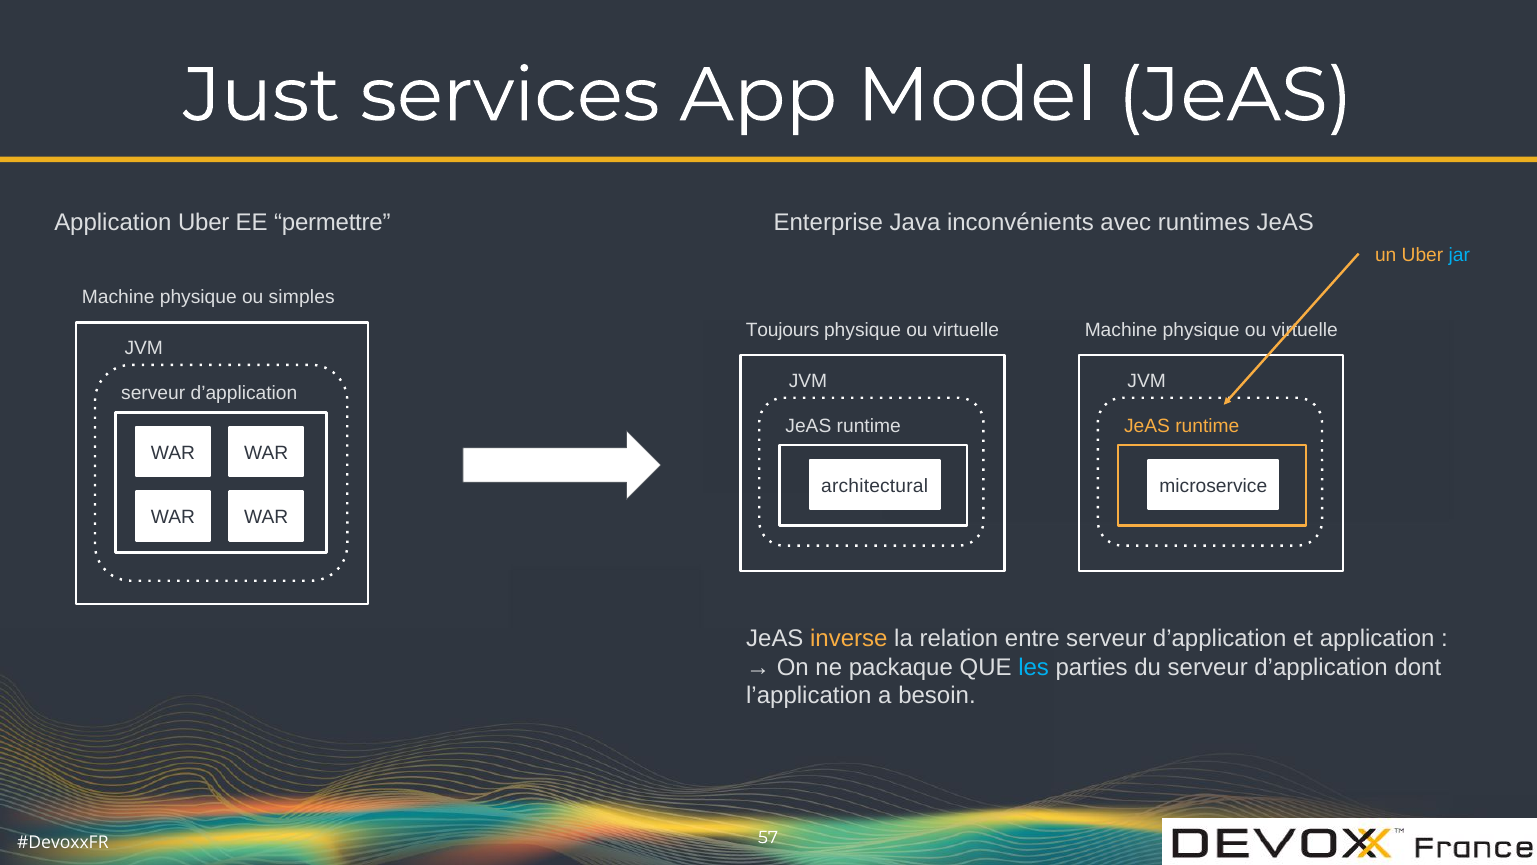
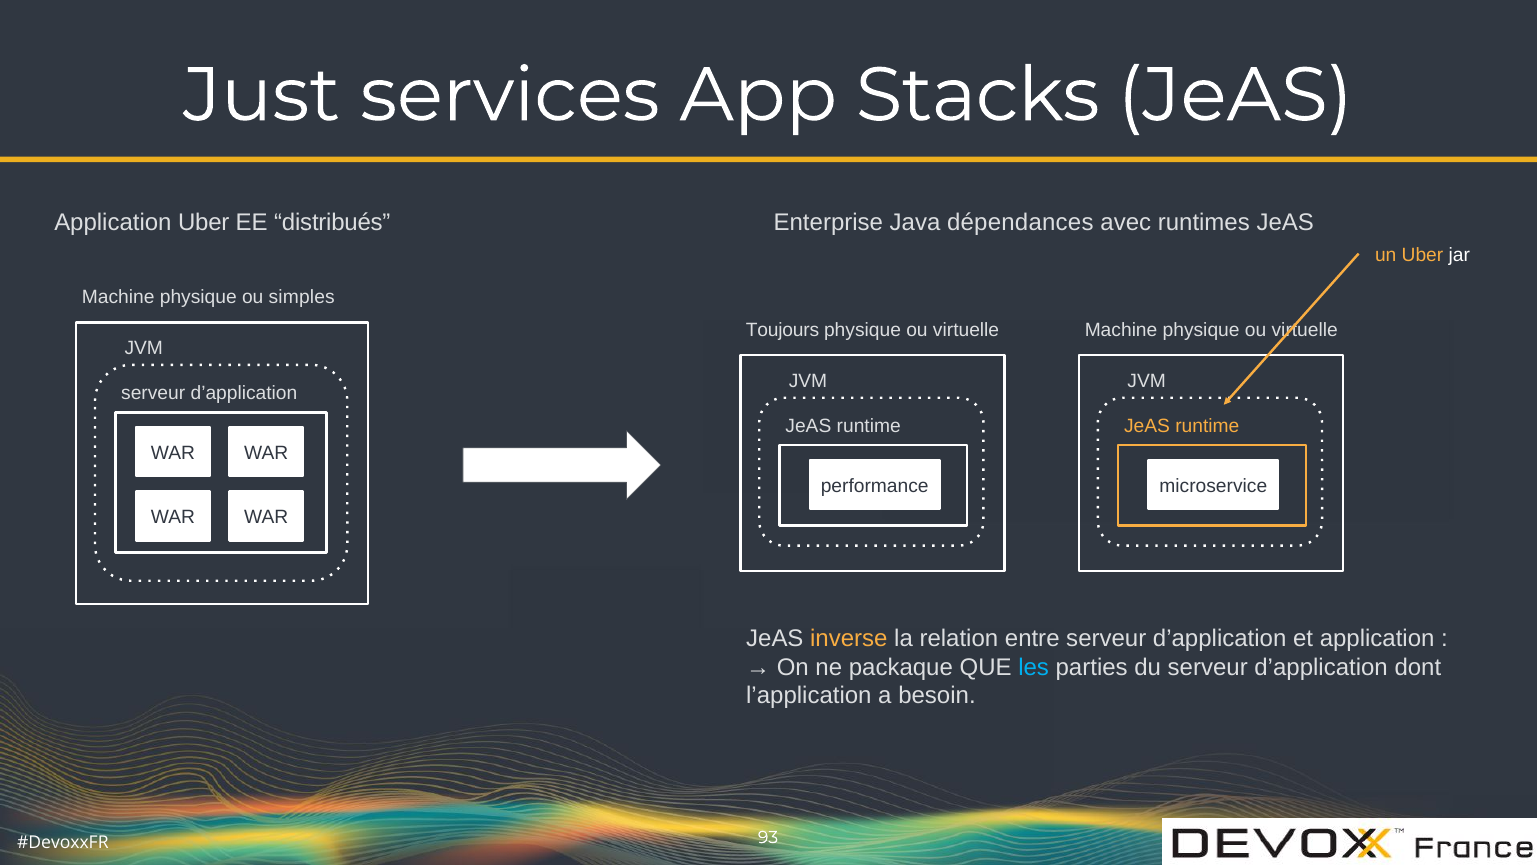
Model: Model -> Stacks (978, 95)
permettre: permettre -> distribués (332, 222)
inconvénients: inconvénients -> dépendances (1020, 222)
jar colour: light blue -> white (1459, 255)
architectural: architectural -> performance (875, 486)
57: 57 -> 93 (768, 837)
